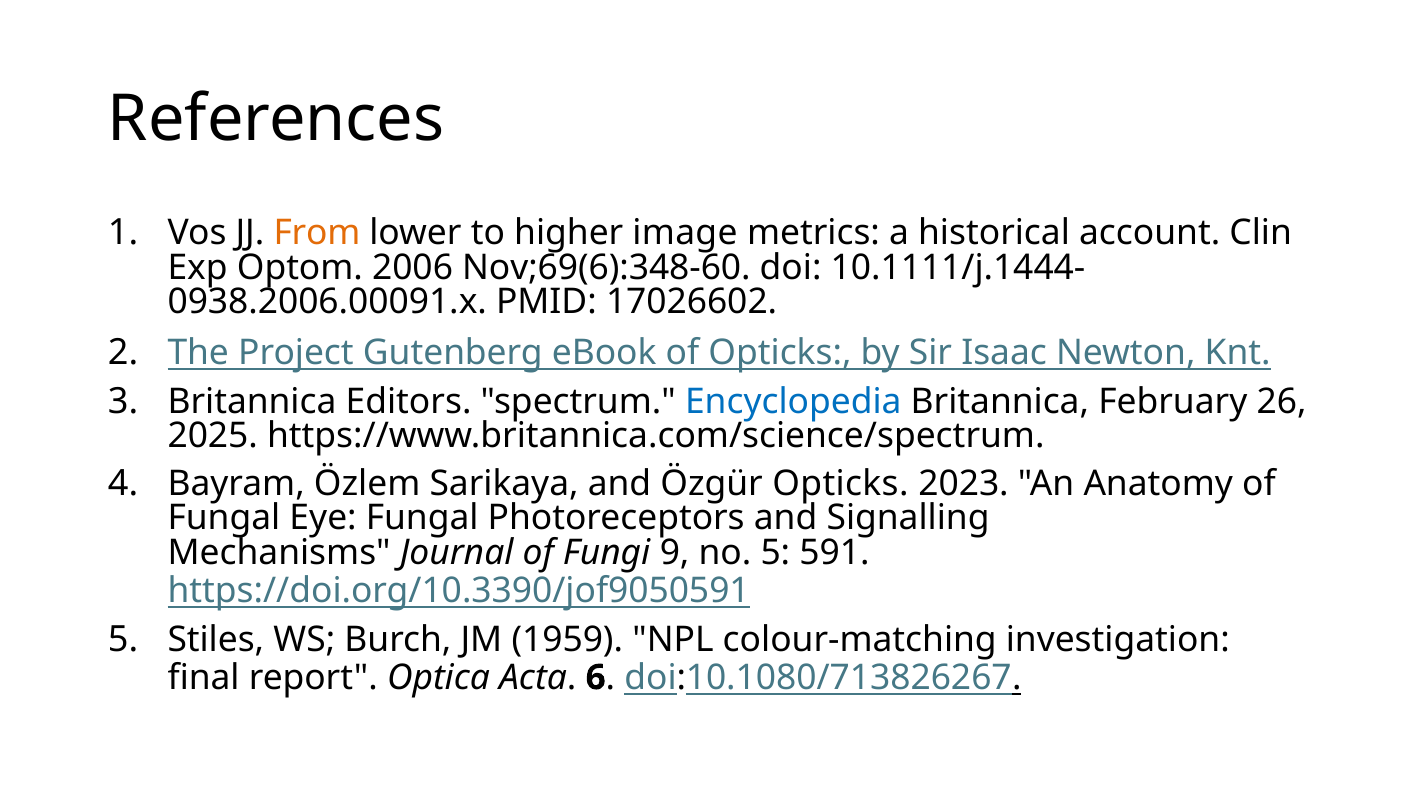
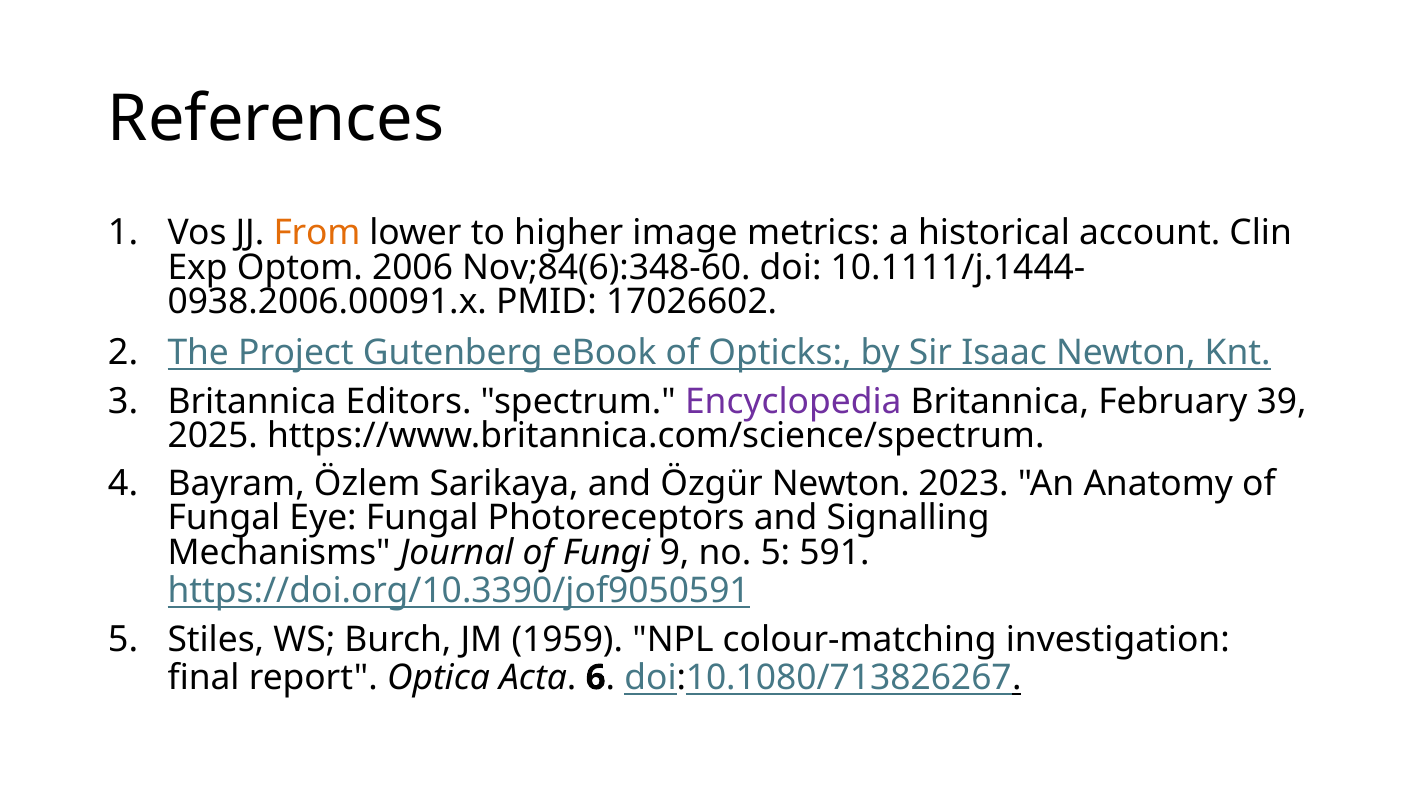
Nov;69(6):348-60: Nov;69(6):348-60 -> Nov;84(6):348-60 (606, 267)
Encyclopedia colour: blue -> purple (793, 402)
26: 26 -> 39 (1282, 402)
Özgür Opticks: Opticks -> Newton (841, 484)
